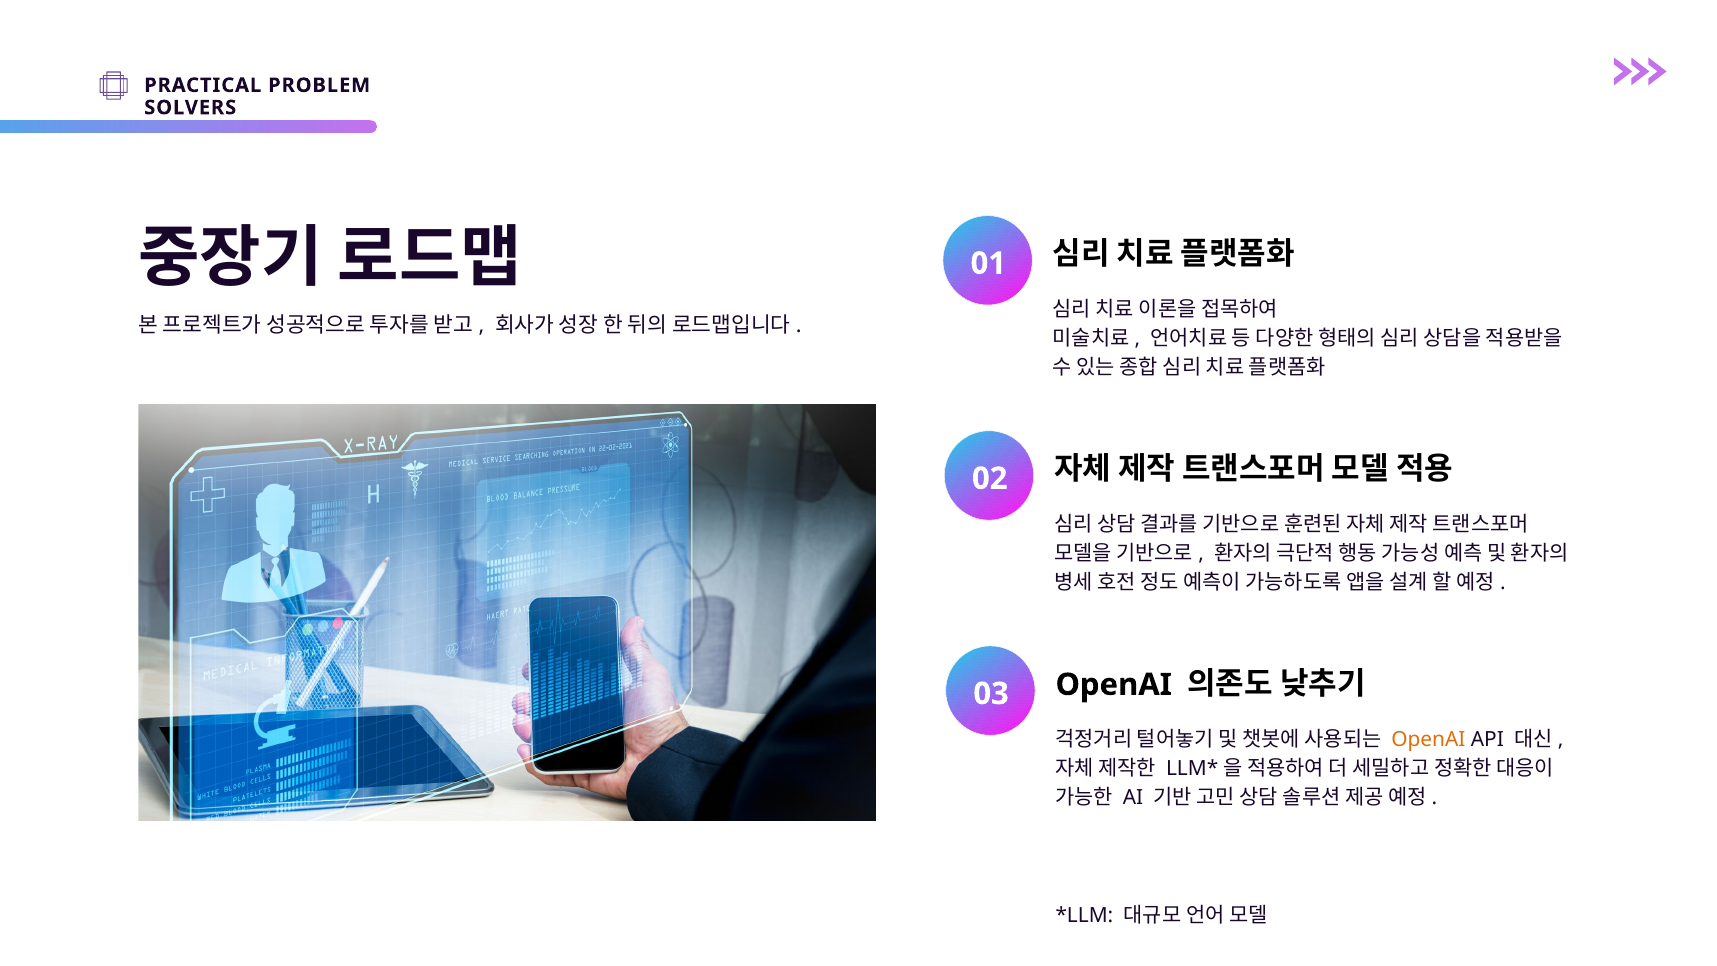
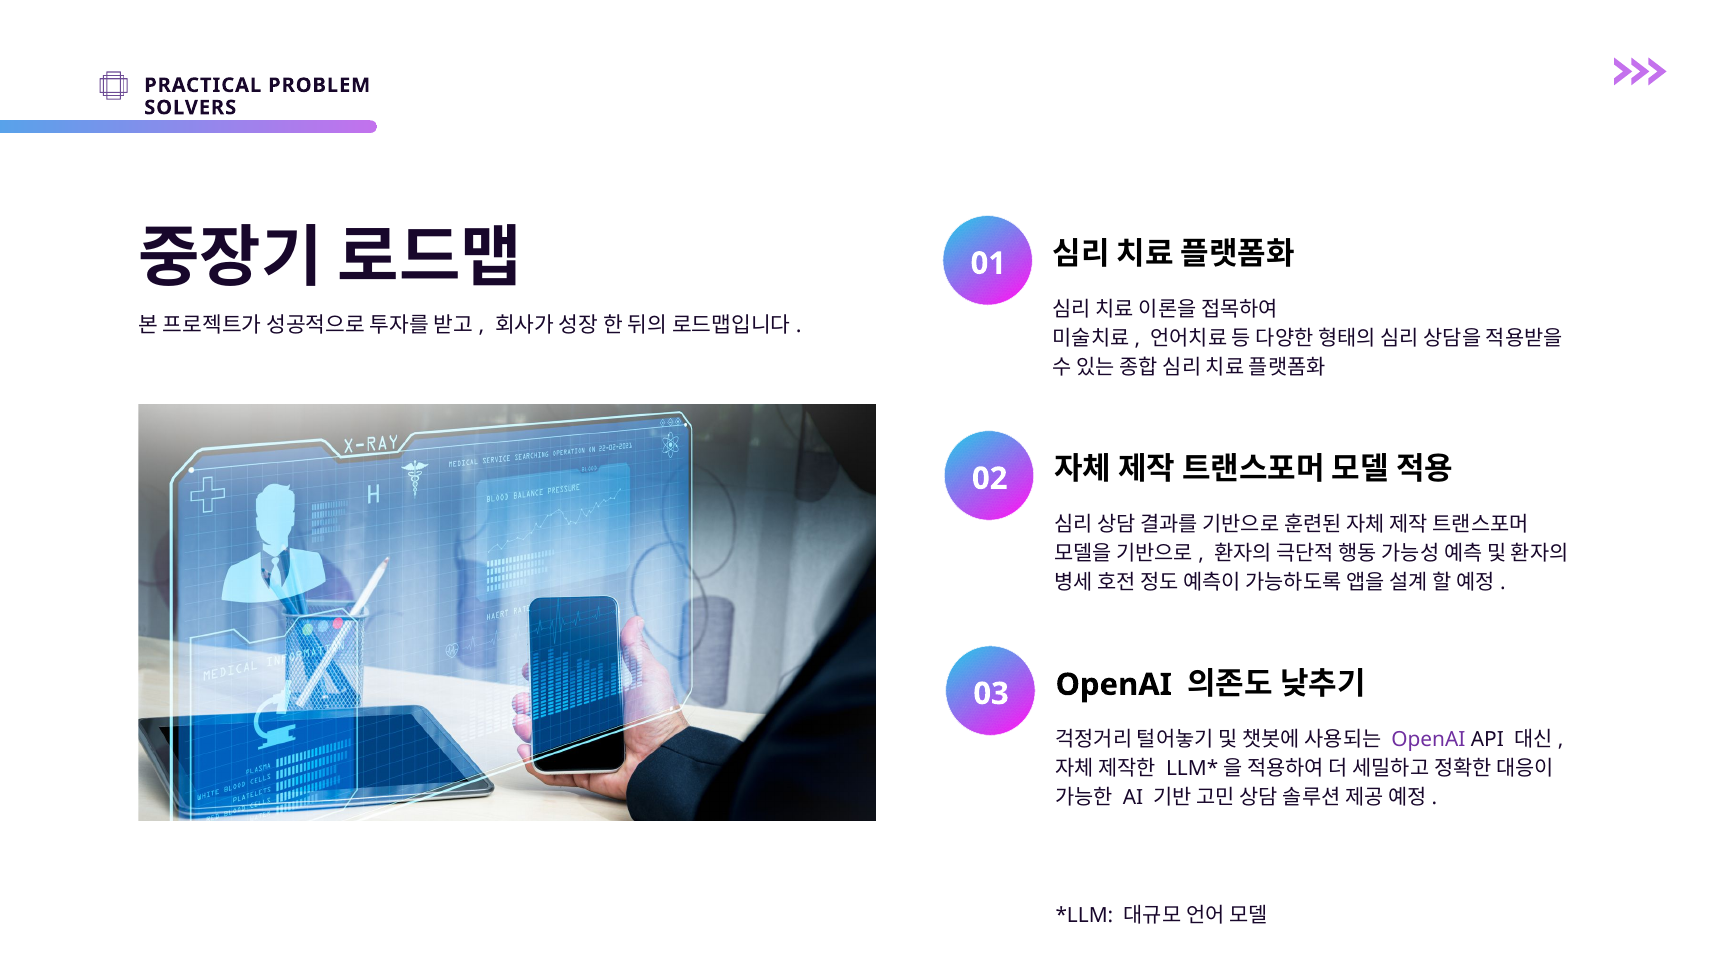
OpenAI colour: orange -> purple (1428, 739)
